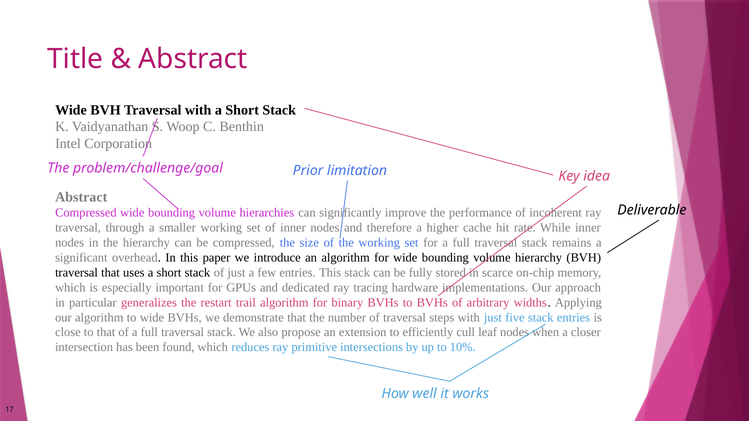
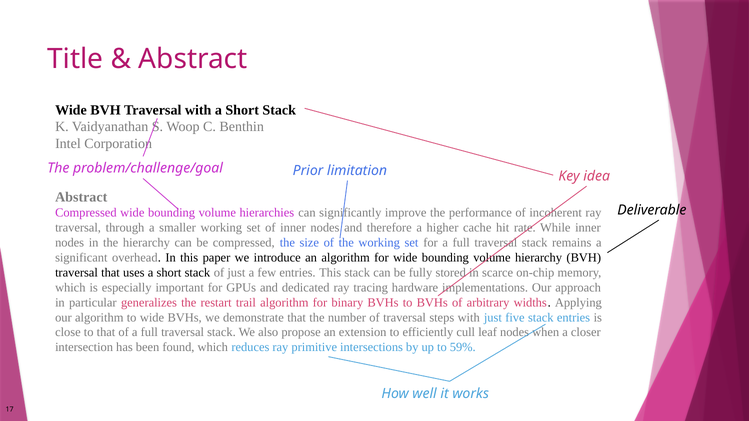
10%: 10% -> 59% (463, 348)
